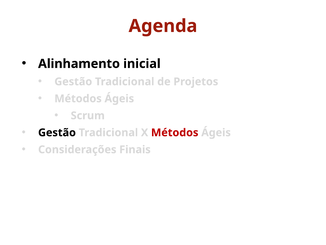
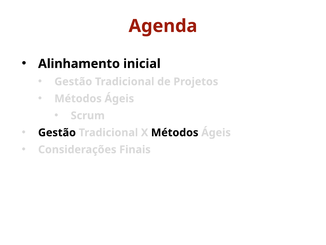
Métodos colour: red -> black (175, 132)
